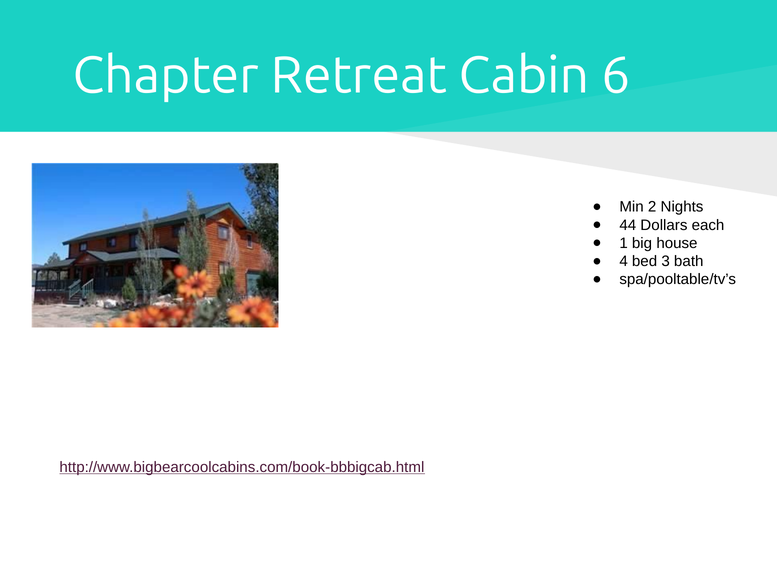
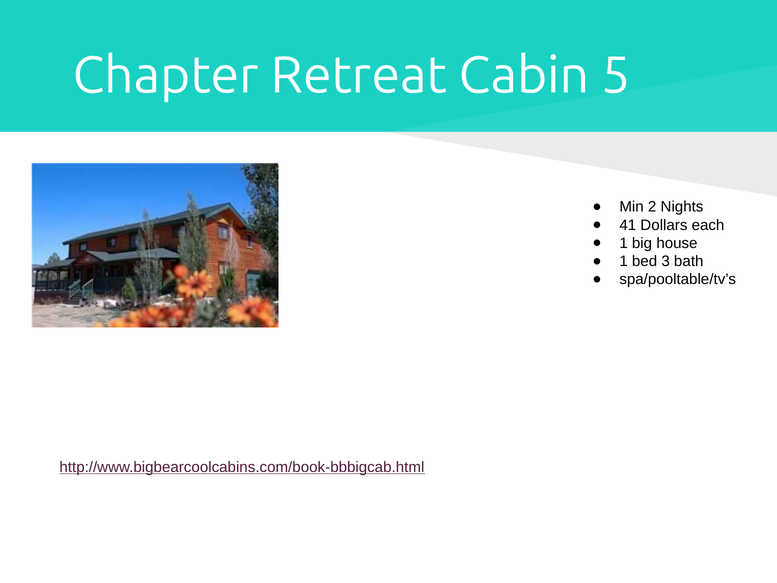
6: 6 -> 5 (616, 76)
44: 44 -> 41 (628, 225)
4: 4 -> 1 (624, 261)
